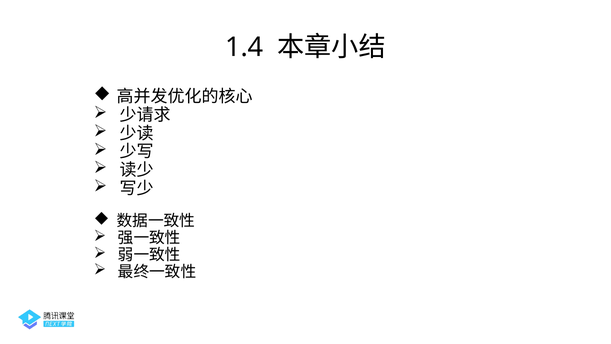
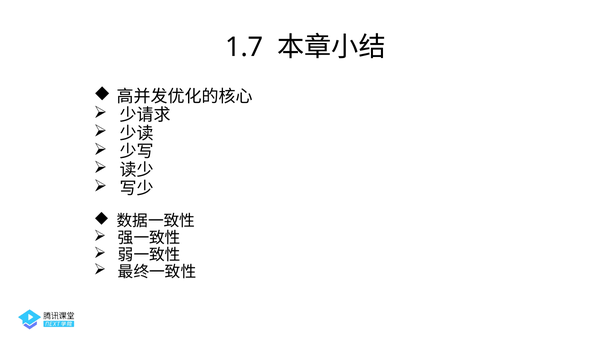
1.4: 1.4 -> 1.7 (244, 47)
